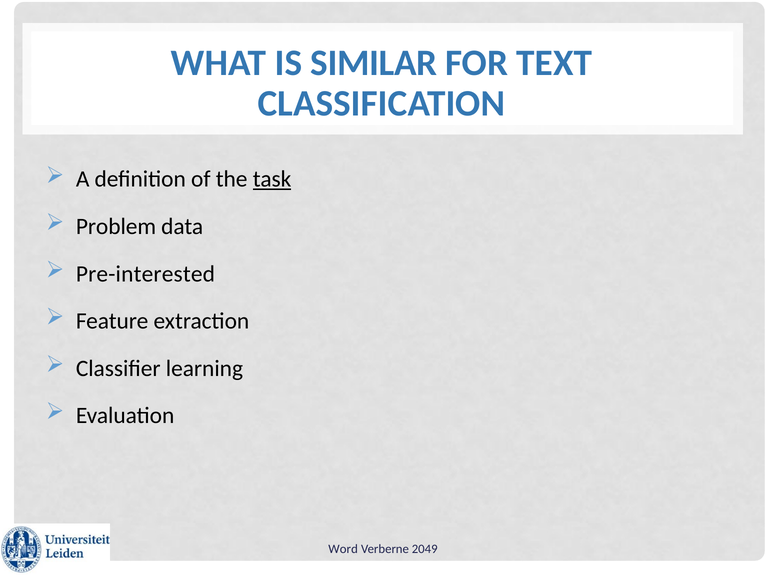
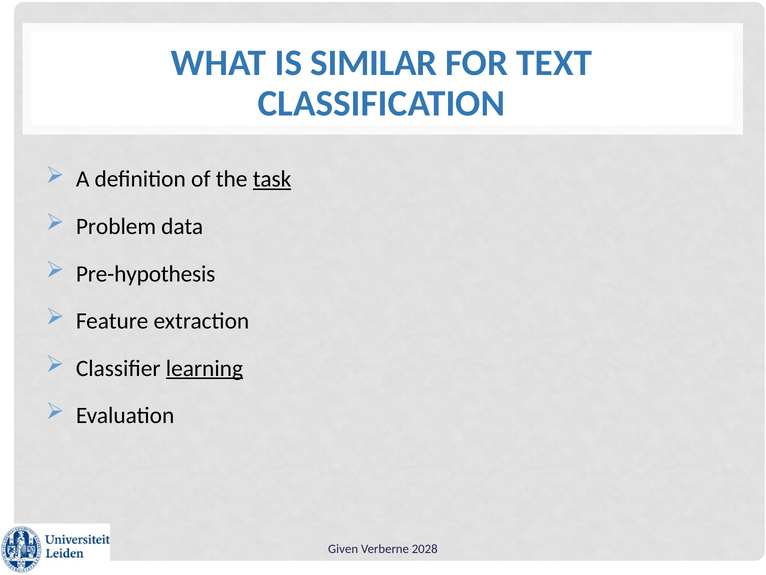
Pre-interested: Pre-interested -> Pre-hypothesis (146, 274)
learning underline: none -> present (204, 368)
Word: Word -> Given (343, 549)
2049: 2049 -> 2028 (425, 549)
